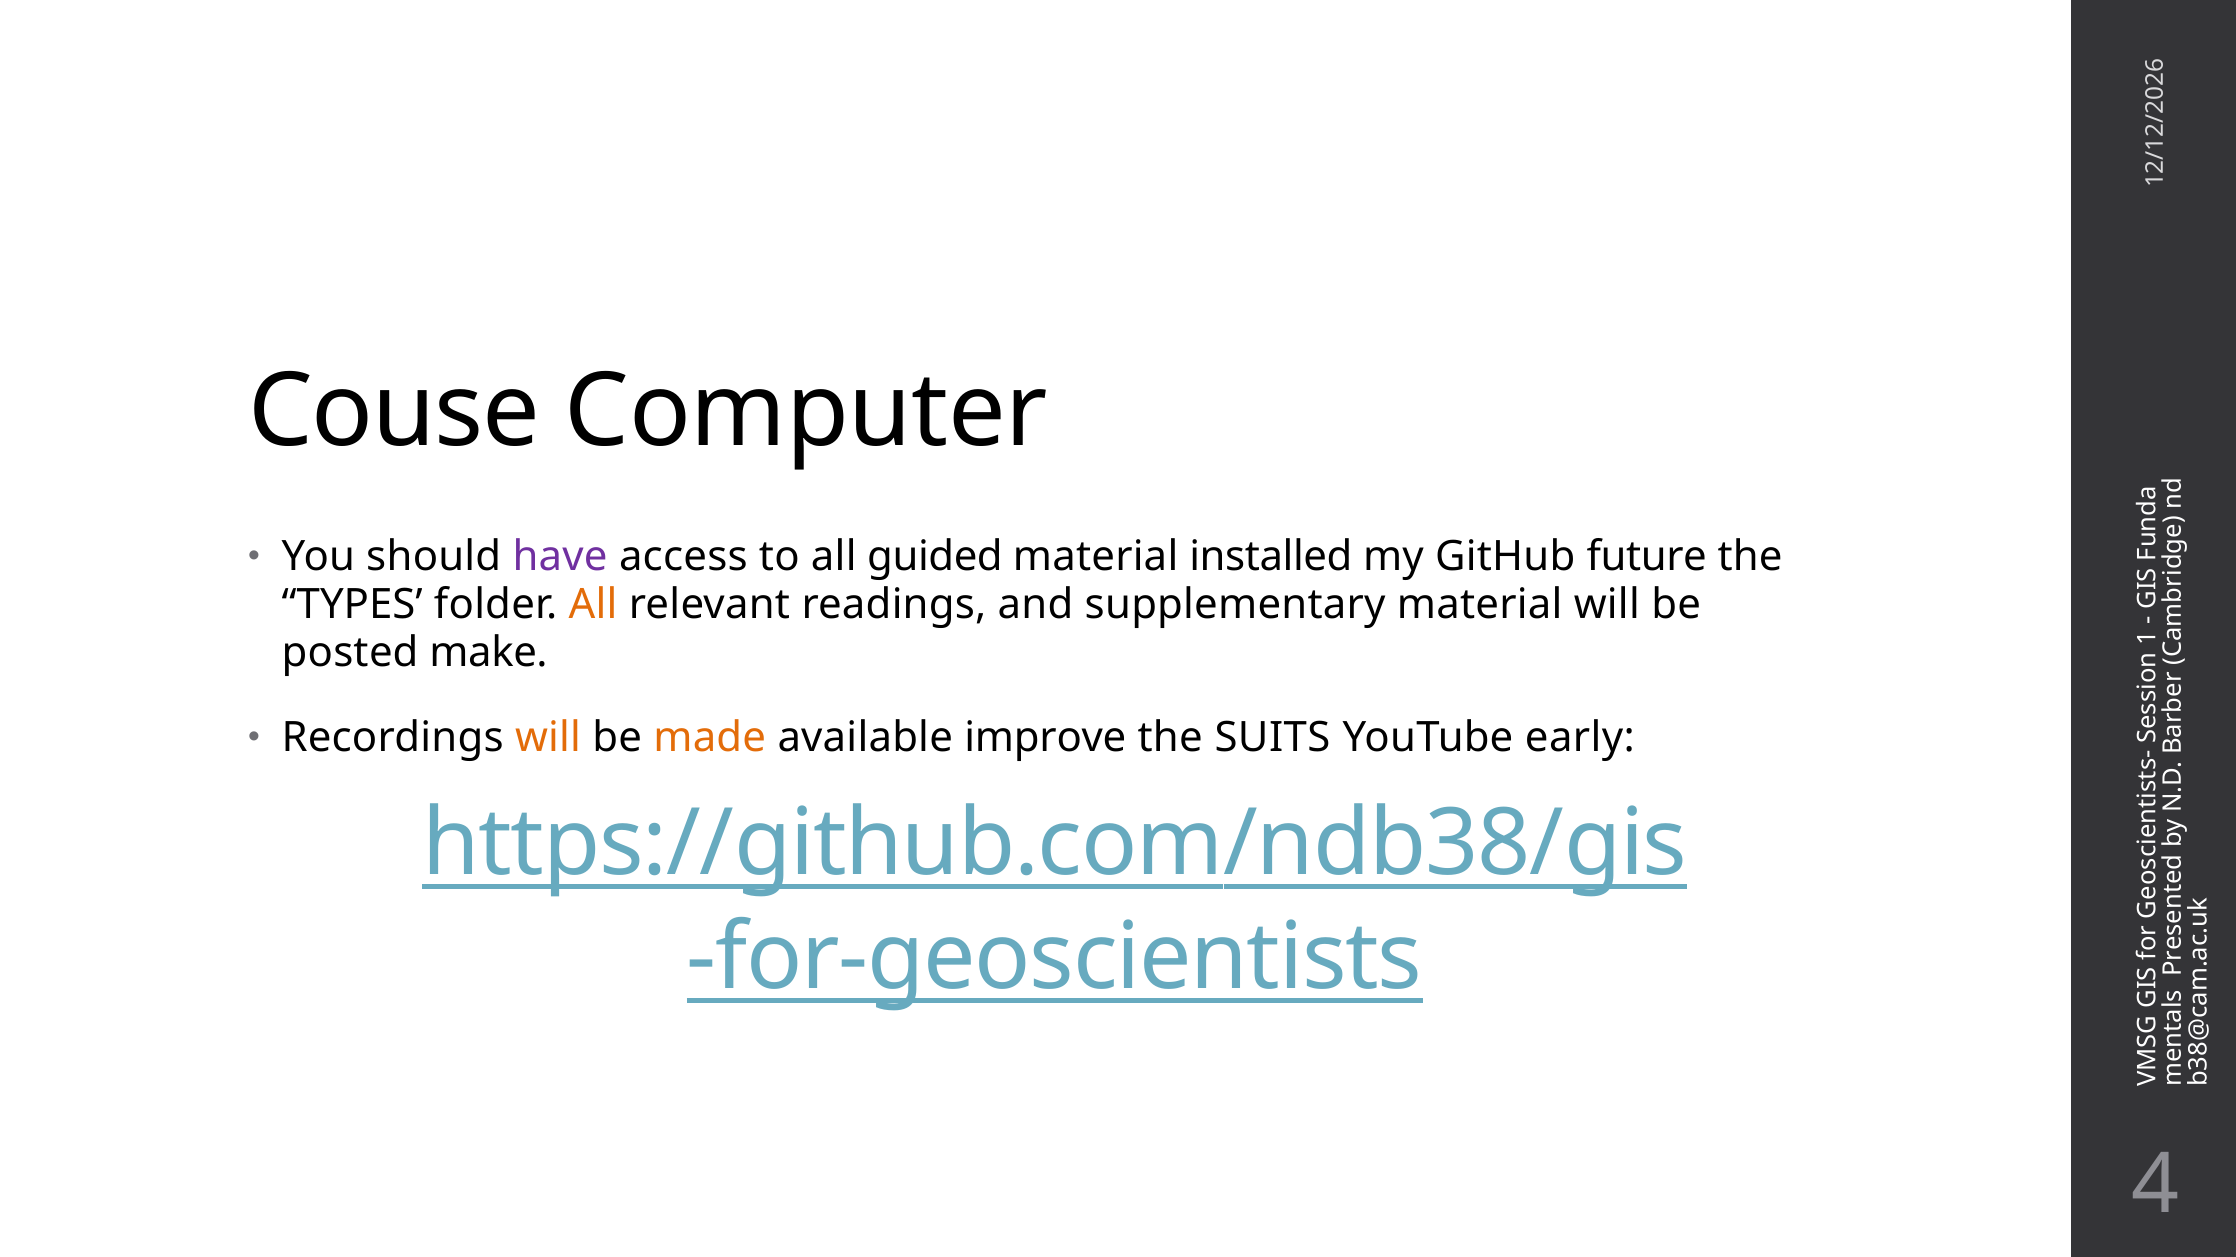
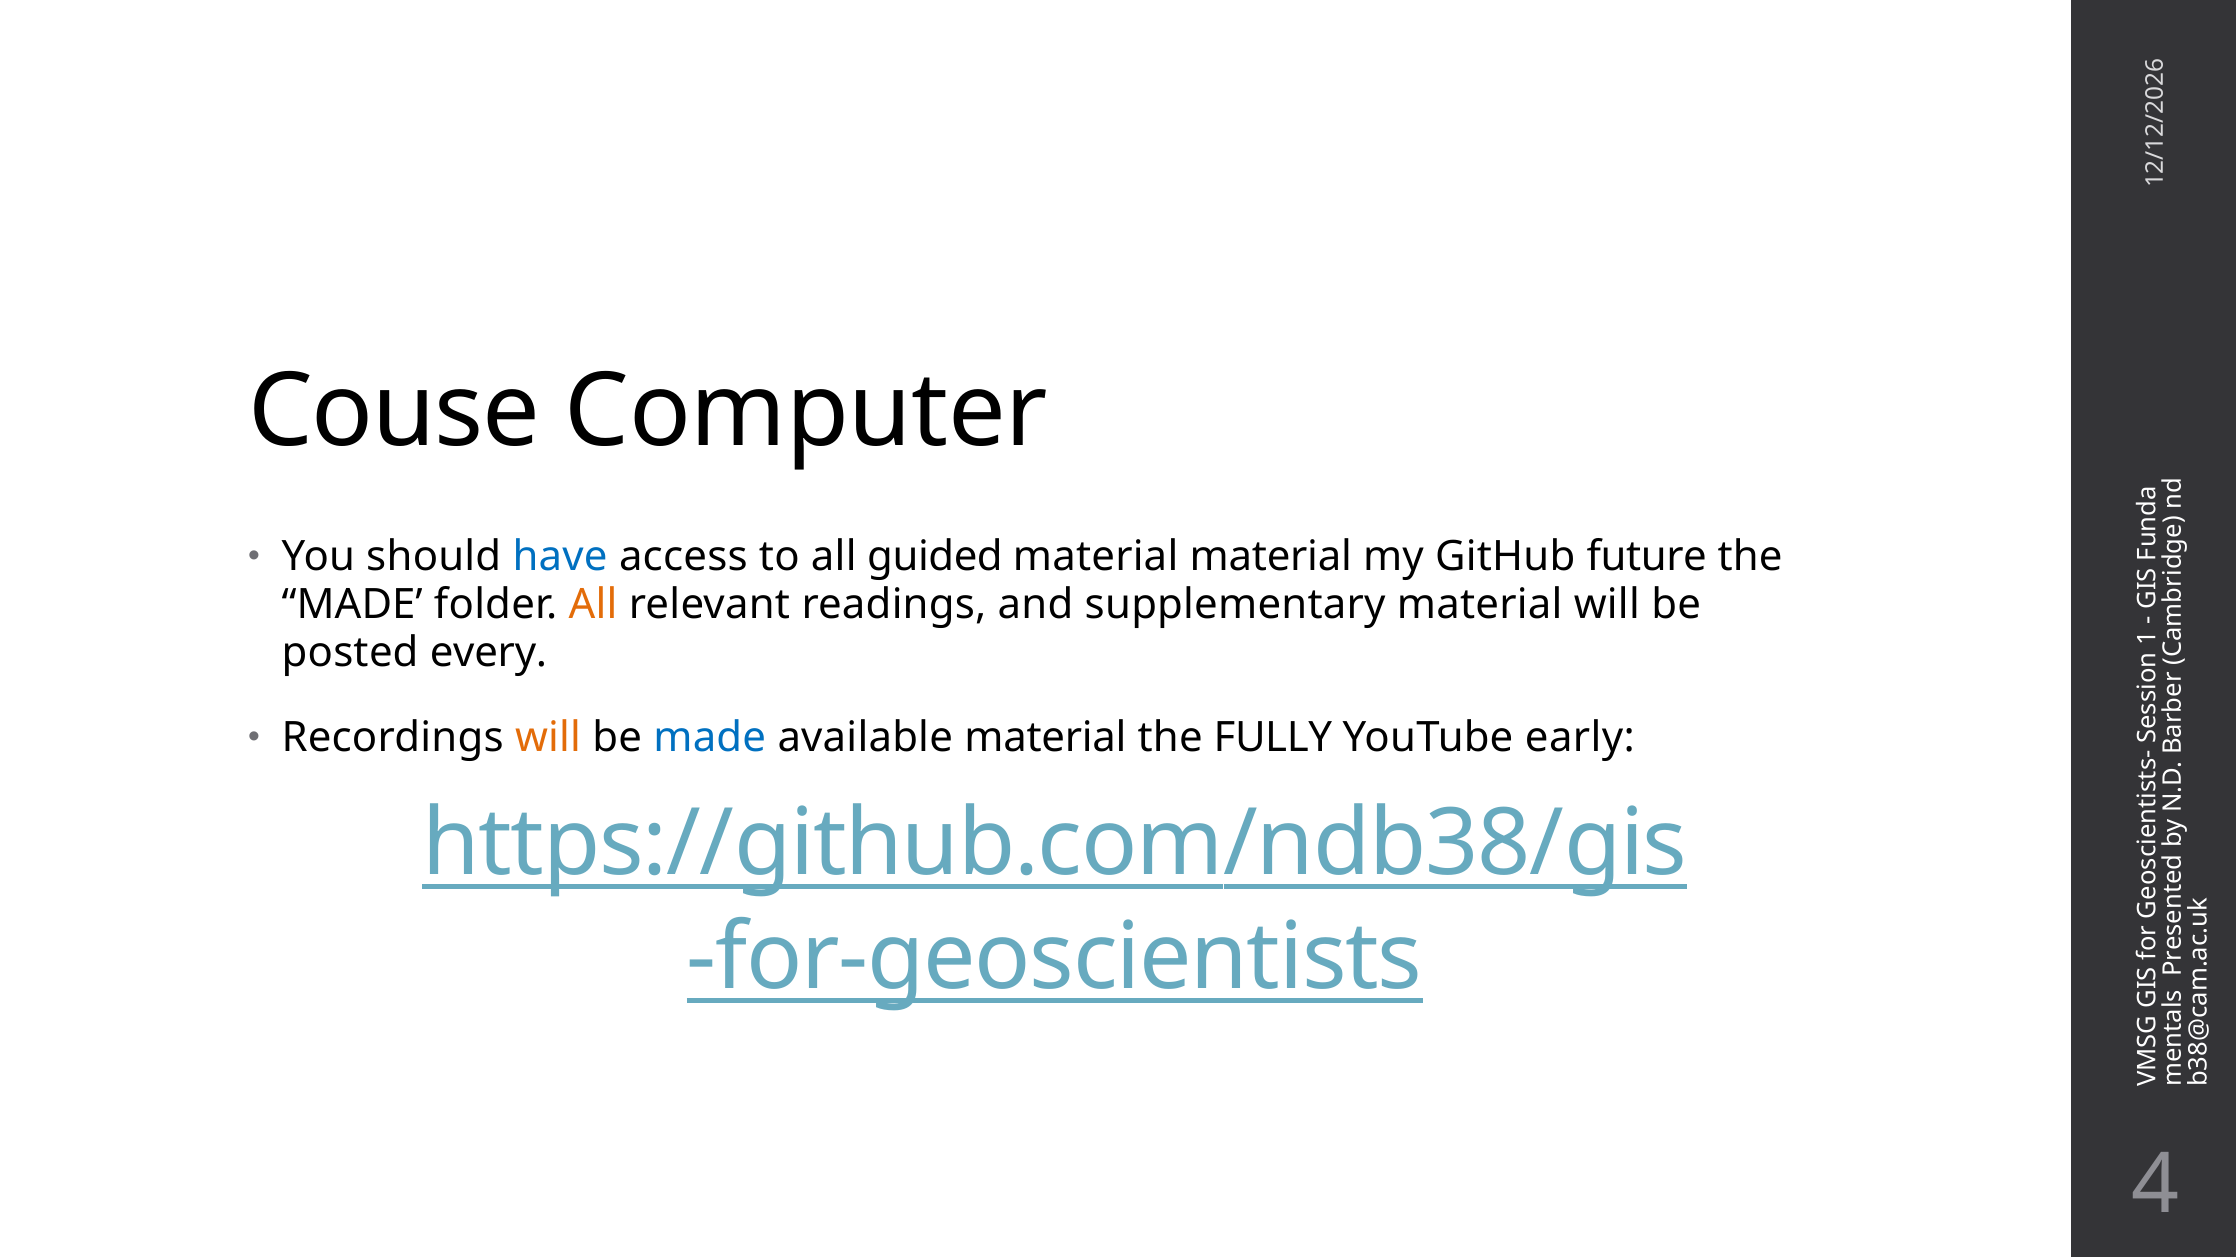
have colour: purple -> blue (560, 557)
material installed: installed -> material (1271, 557)
TYPES: TYPES -> MADE (352, 605)
make: make -> every (488, 653)
made colour: orange -> blue (710, 738)
available improve: improve -> material (1045, 738)
SUITS: SUITS -> FULLY (1273, 738)
